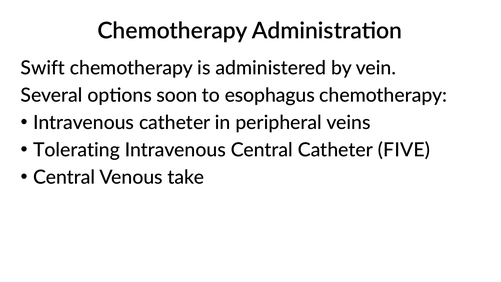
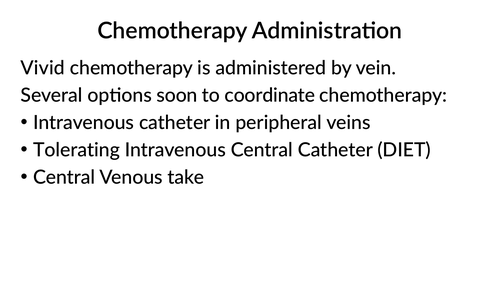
Swift: Swift -> Vivid (43, 68)
esophagus: esophagus -> coordinate (270, 95)
FIVE: FIVE -> DIET (404, 150)
